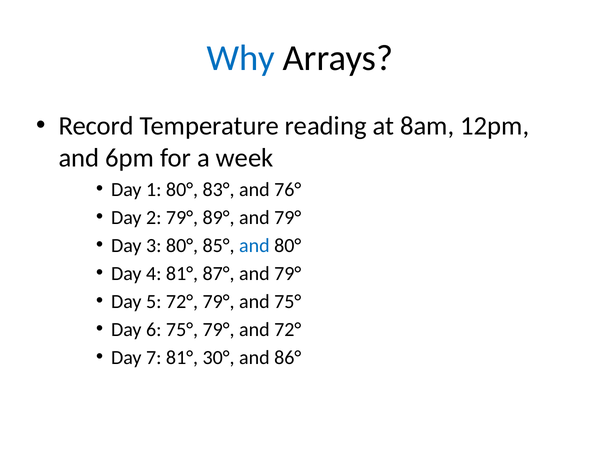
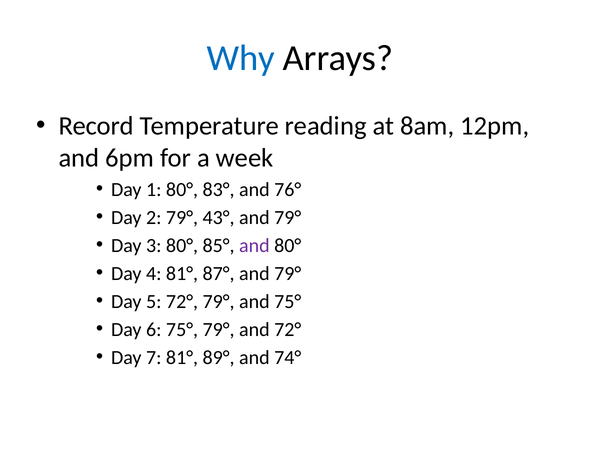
89°: 89° -> 43° (219, 217)
and colour: blue -> purple (254, 245)
30°: 30° -> 89° (219, 357)
86°: 86° -> 74° (288, 357)
